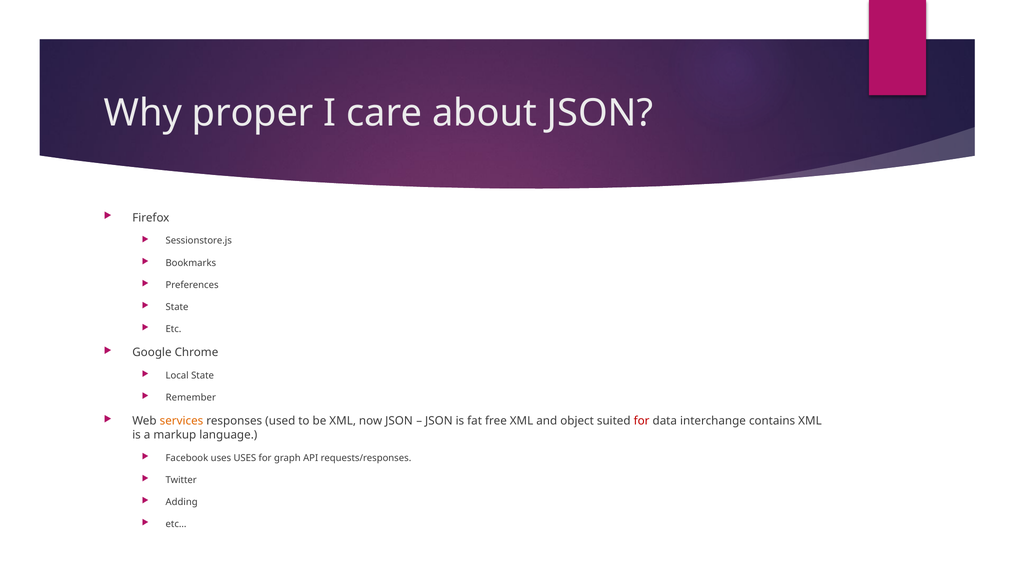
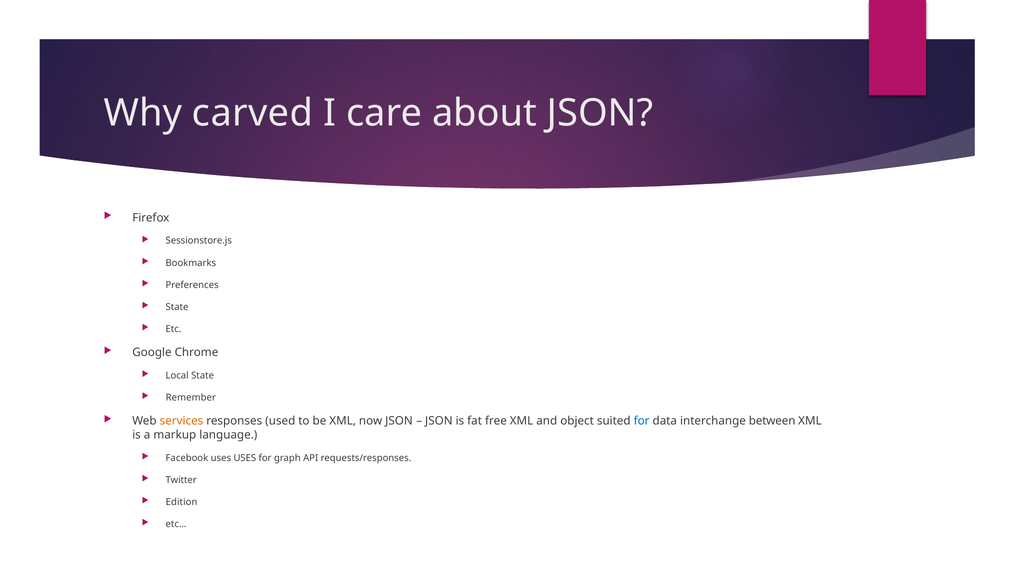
proper: proper -> carved (252, 113)
for colour: red -> blue (642, 421)
contains: contains -> between (772, 421)
Adding: Adding -> Edition (182, 502)
